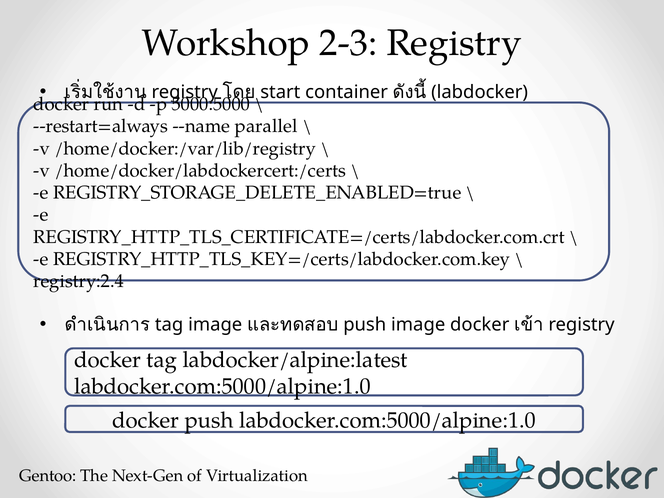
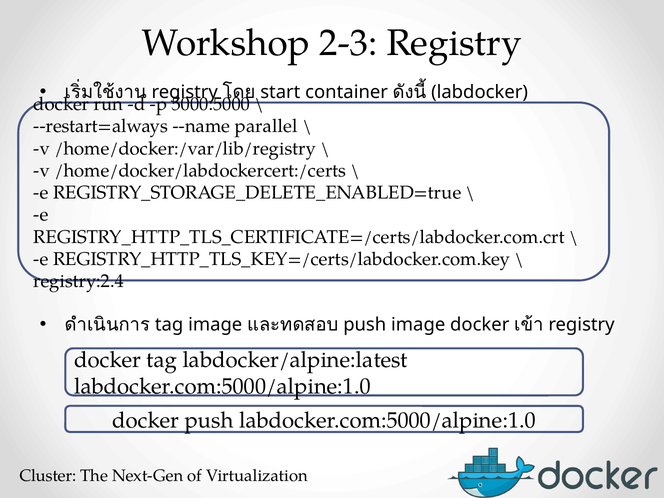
Gentoo: Gentoo -> Cluster (48, 476)
